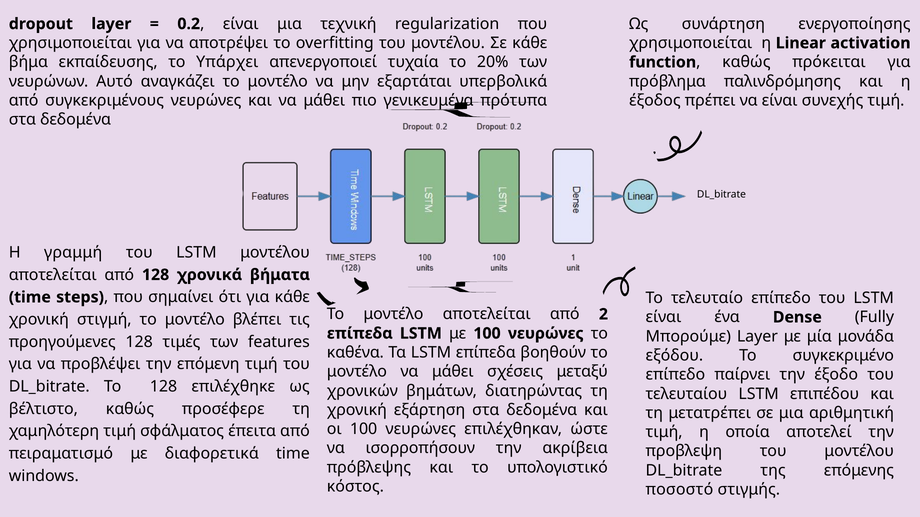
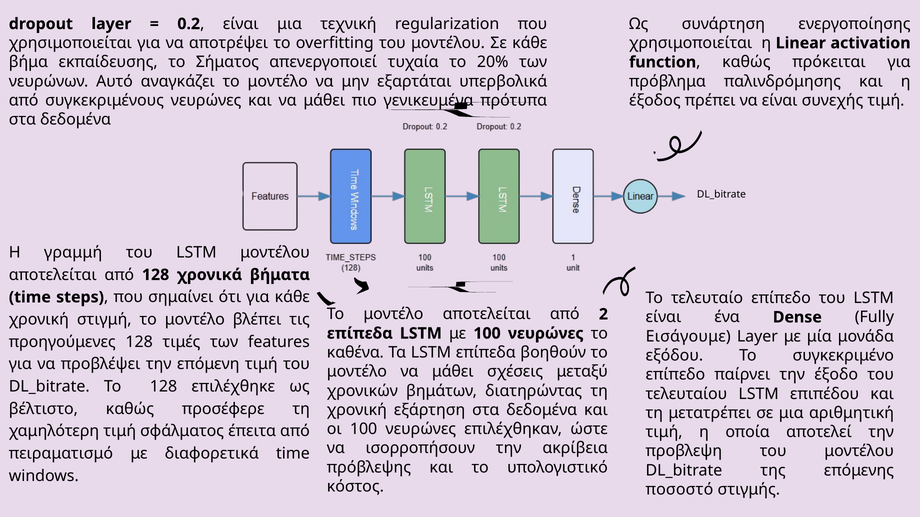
Υπάρχει: Υπάρχει -> Σήματος (227, 62)
Μπορούμε: Μπορούμε -> Εισάγουμε (688, 337)
